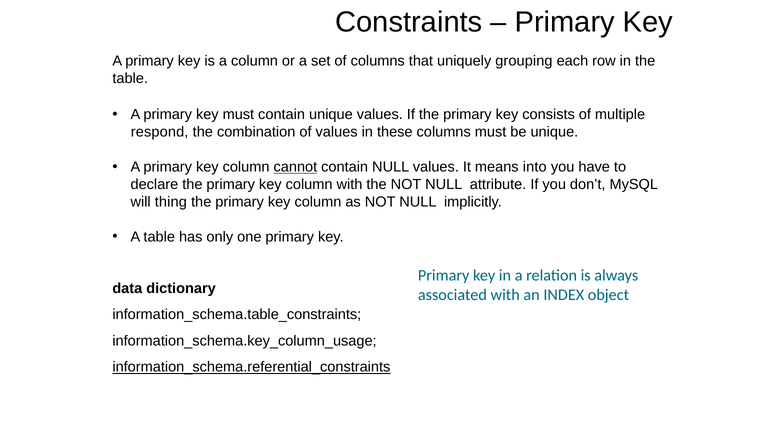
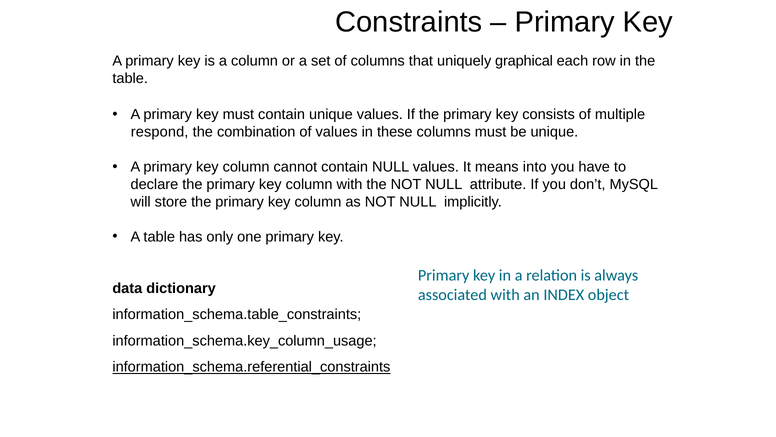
grouping: grouping -> graphical (524, 61)
cannot underline: present -> none (295, 167)
thing: thing -> store (171, 202)
